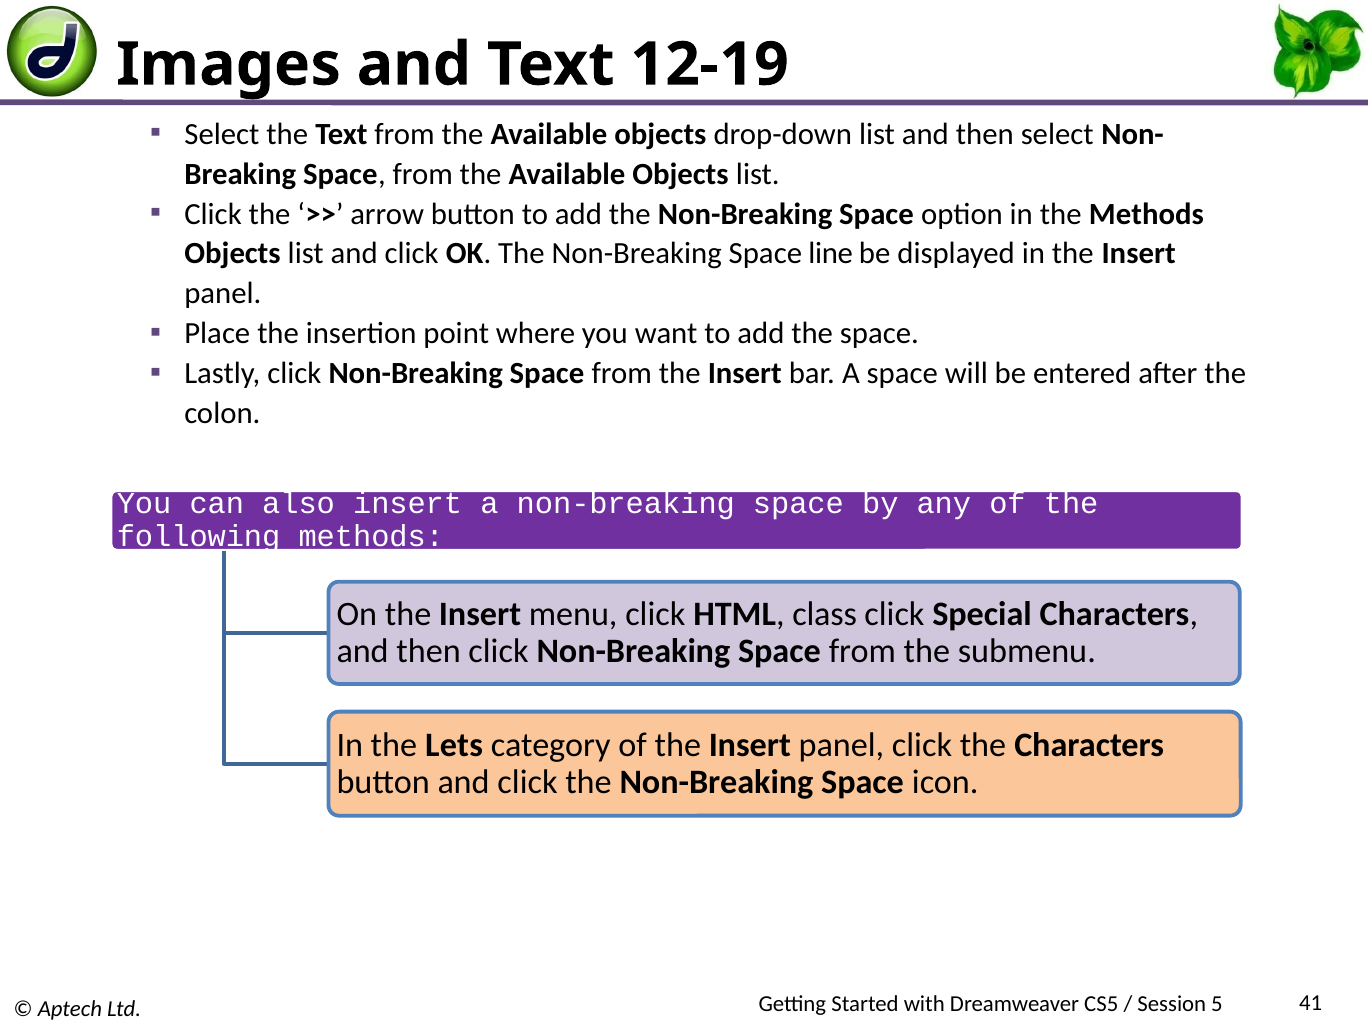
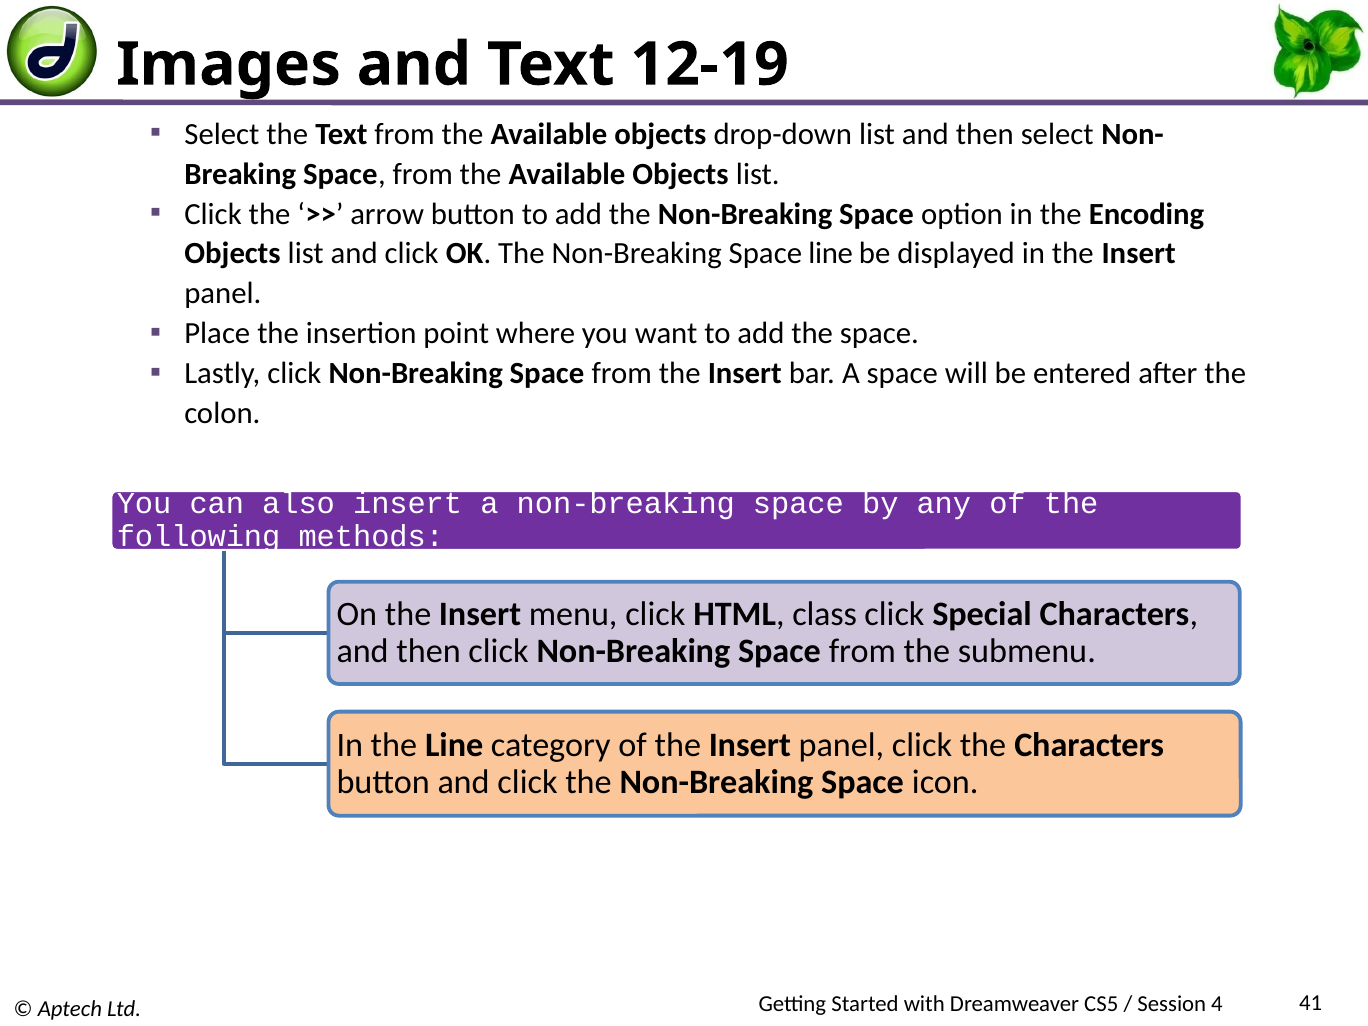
the Methods: Methods -> Encoding (1147, 214)
the Lets: Lets -> Line (454, 745)
5: 5 -> 4 (1217, 1004)
